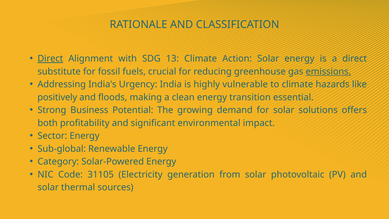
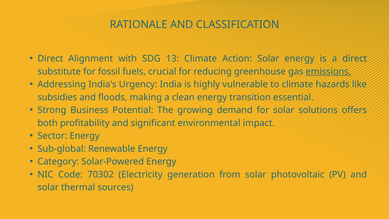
Direct underline: present -> none (50, 59)
positively: positively -> subsidies (57, 97)
31105: 31105 -> 70302 (101, 174)
